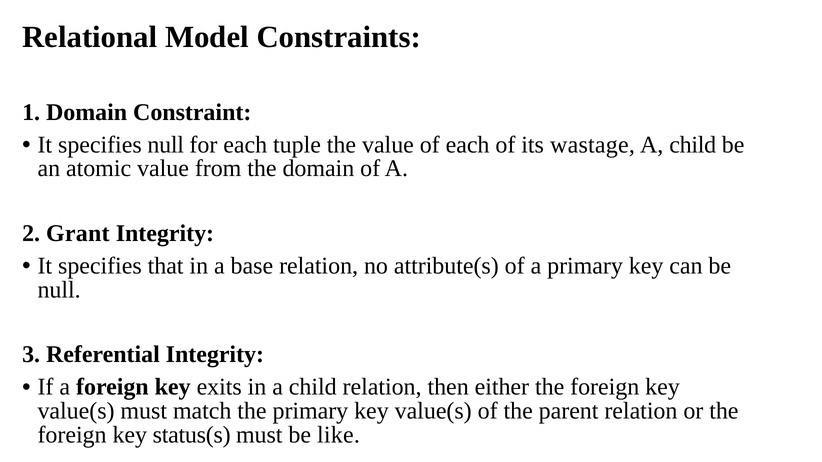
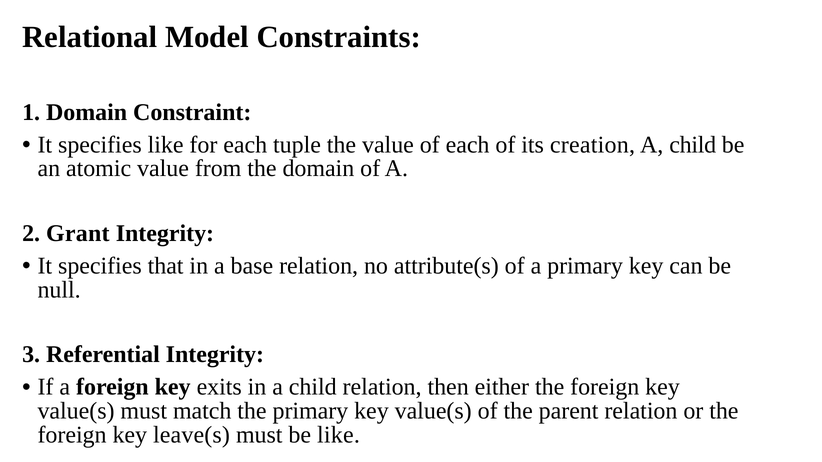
specifies null: null -> like (166, 145)
wastage: wastage -> creation (593, 145)
status(s: status(s -> leave(s (191, 435)
